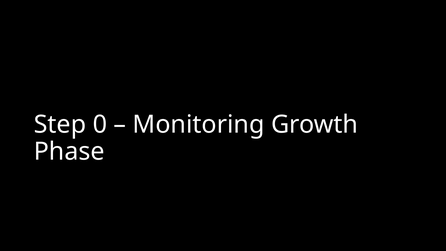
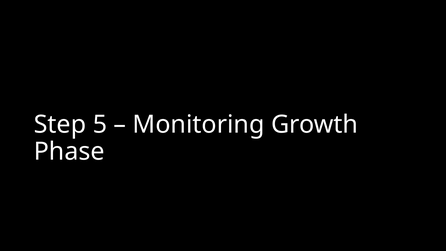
0: 0 -> 5 (100, 124)
